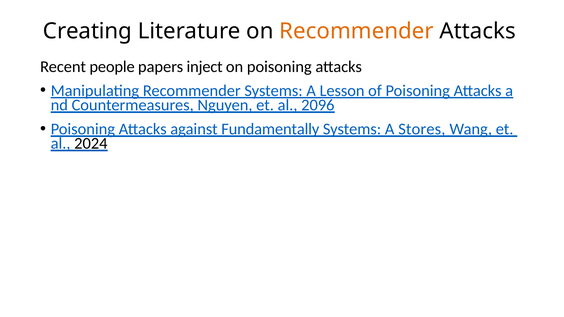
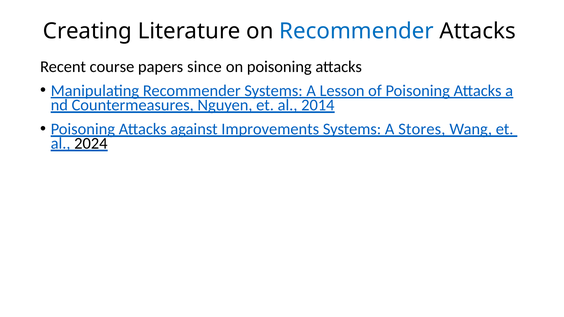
Recommender colour: orange -> blue (357, 31)
people: people -> course (112, 67)
inject: inject -> since (204, 67)
2096: 2096 -> 2014 (318, 105)
Fundamentally: Fundamentally -> Improvements (270, 129)
